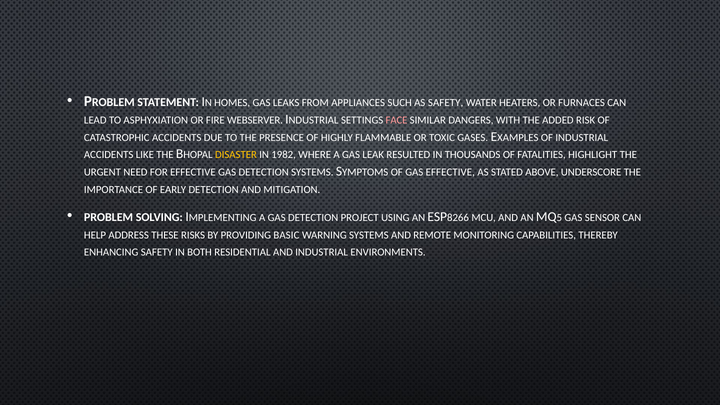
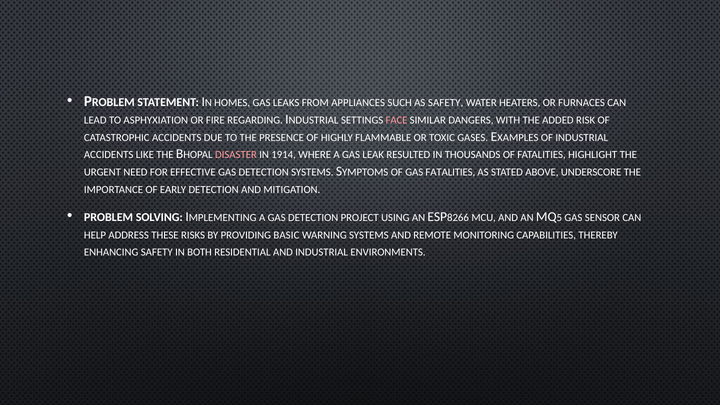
WEBSERVER: WEBSERVER -> REGARDING (255, 120)
DISASTER colour: yellow -> pink (236, 155)
1982: 1982 -> 1914 (284, 155)
GAS EFFECTIVE: EFFECTIVE -> FATALITIES (450, 172)
